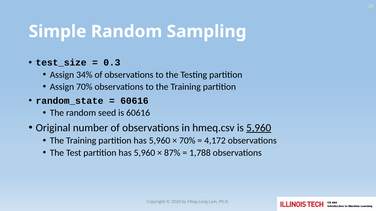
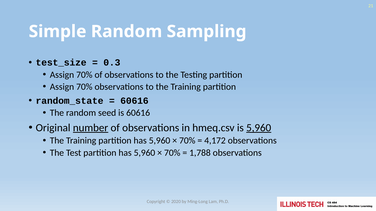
34%: 34% -> 70% (84, 75)
number underline: none -> present (91, 128)
87%: 87% -> 70% (172, 153)
